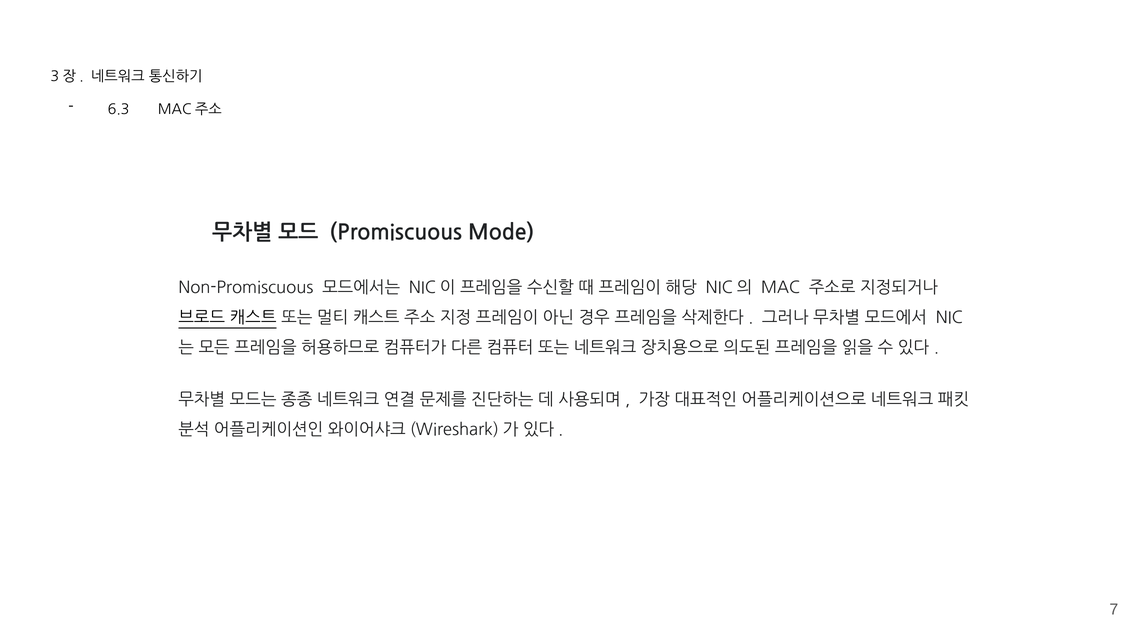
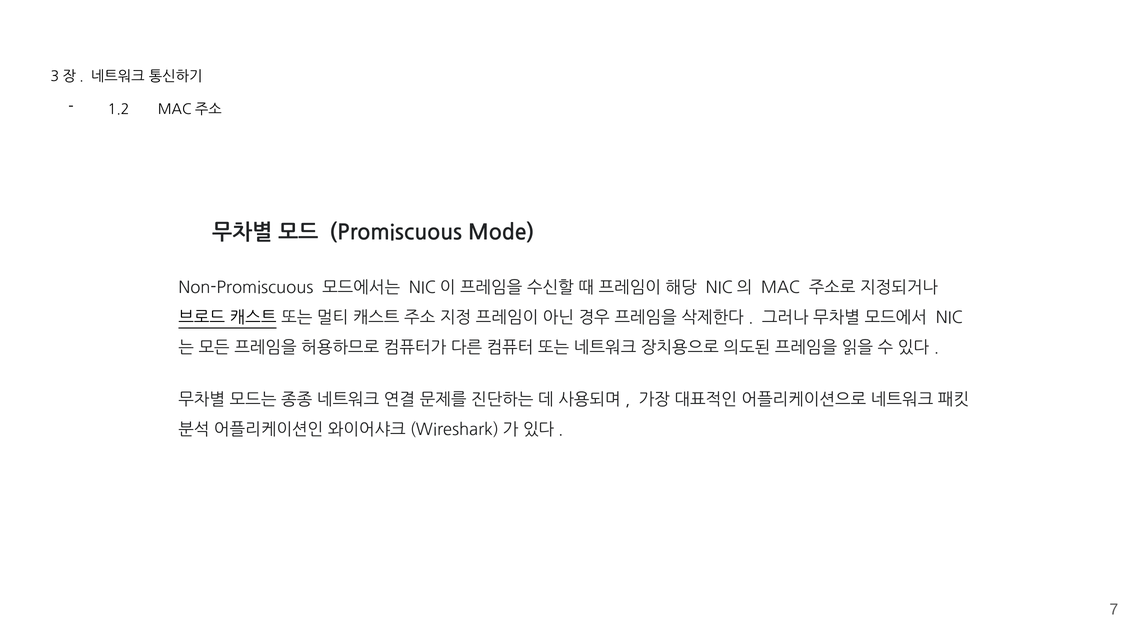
6.3: 6.3 -> 1.2 (119, 109)
